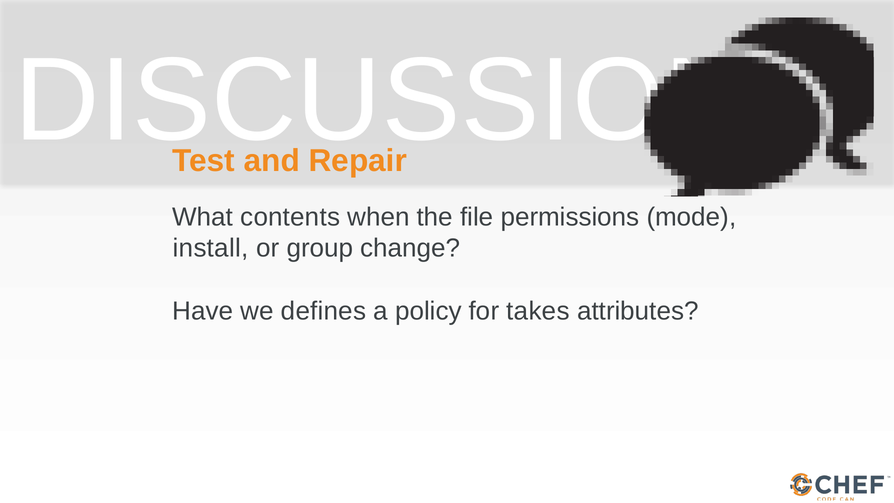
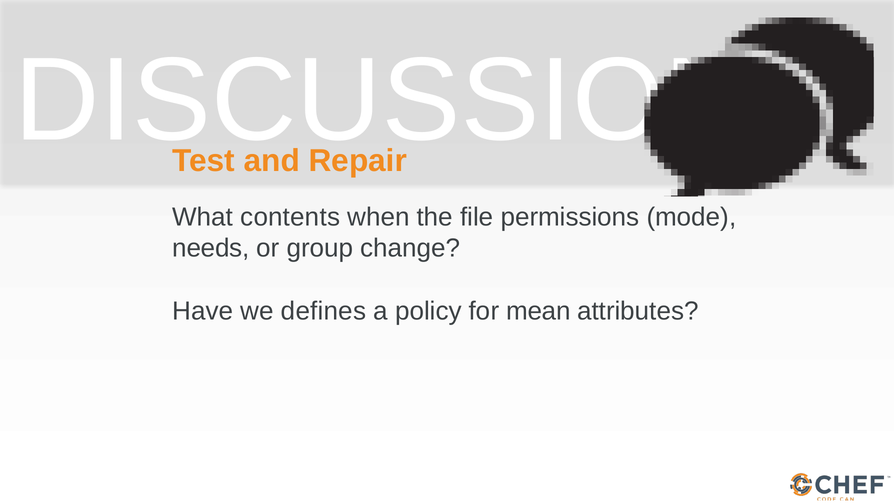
install: install -> needs (211, 248)
takes: takes -> mean (538, 311)
